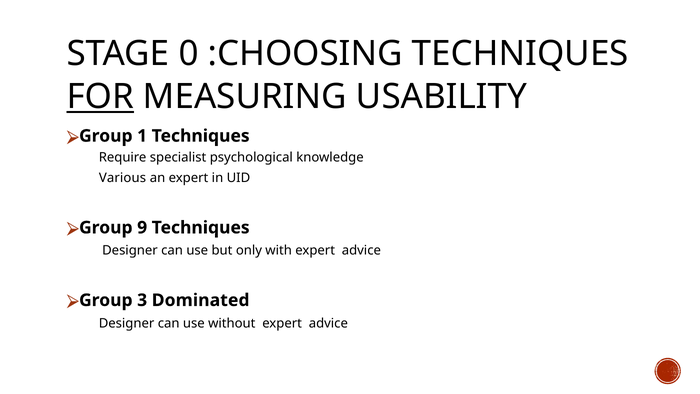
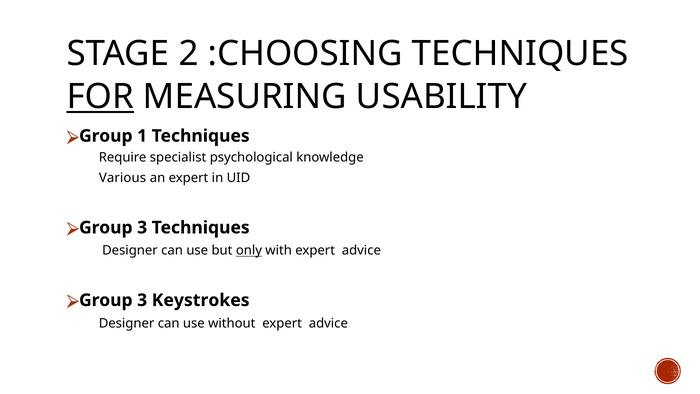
0: 0 -> 2 (189, 54)
9: 9 -> 3 (142, 227)
only underline: none -> present (249, 250)
Dominated: Dominated -> Keystrokes (201, 300)
